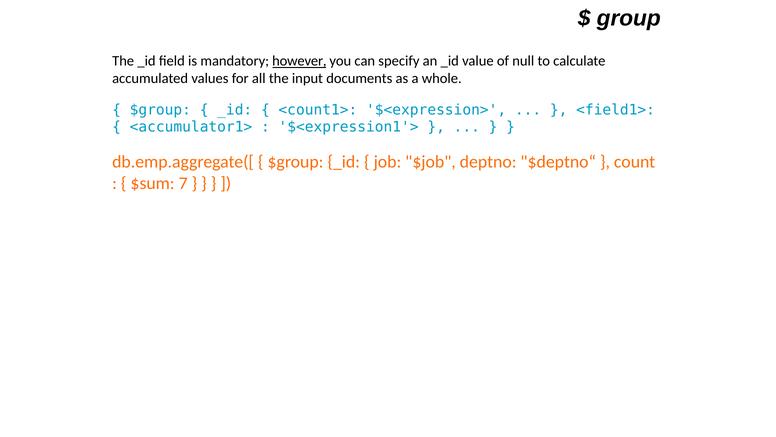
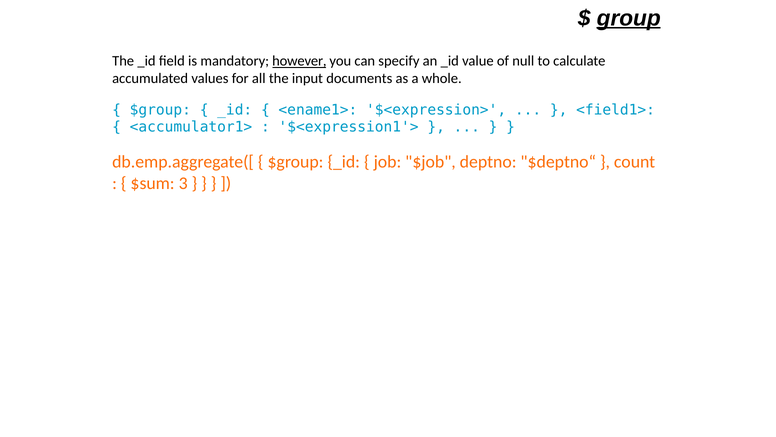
group underline: none -> present (629, 18)
<count1>: <count1> -> <ename1> (318, 110)
7: 7 -> 3 (183, 183)
